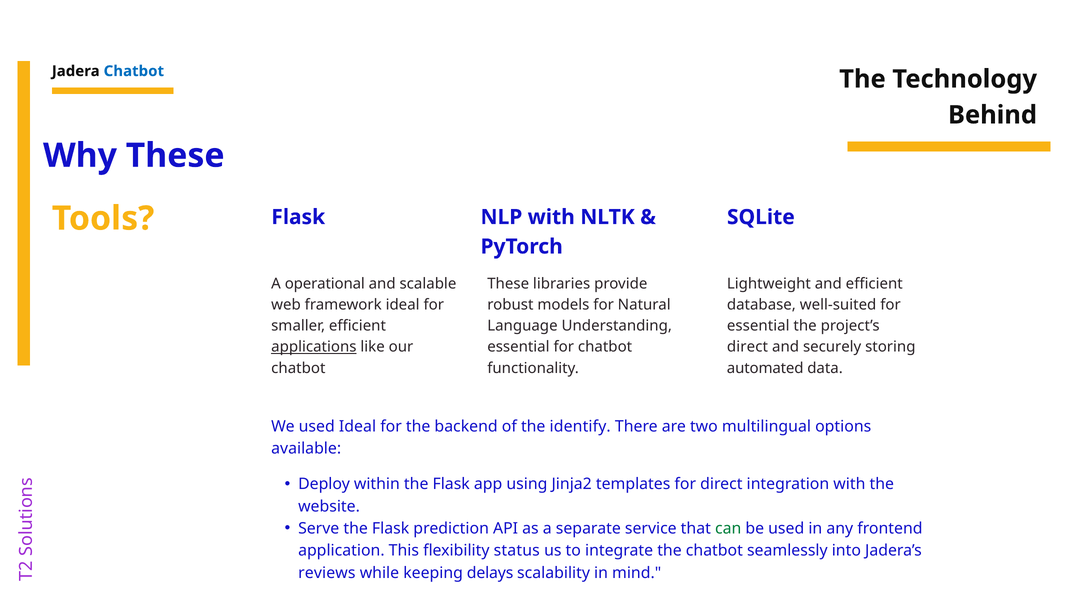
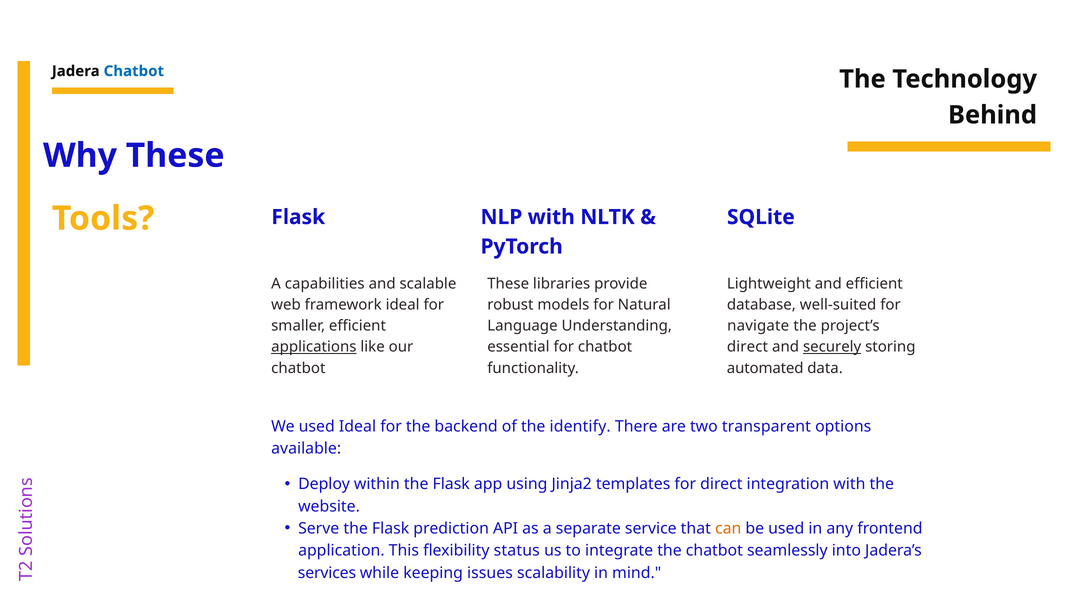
operational: operational -> capabilities (325, 284)
essential: essential -> navigate (758, 326)
securely underline: none -> present (832, 347)
multilingual: multilingual -> transparent (766, 426)
can colour: green -> orange (728, 528)
reviews: reviews -> services (327, 573)
delays: delays -> issues (490, 573)
